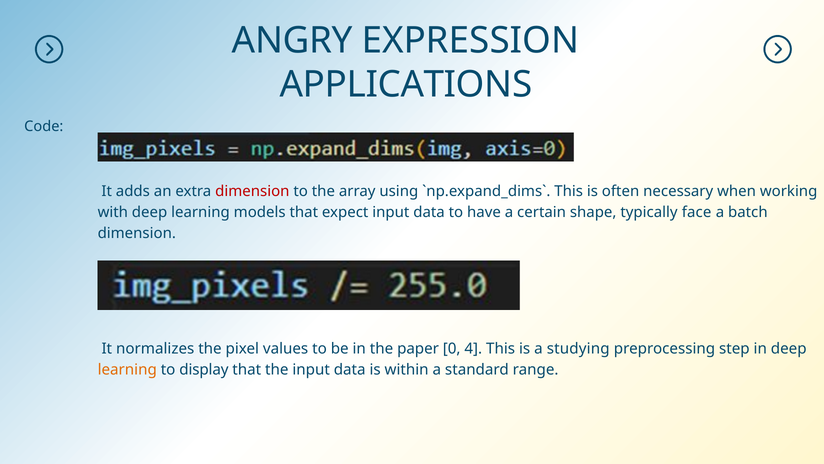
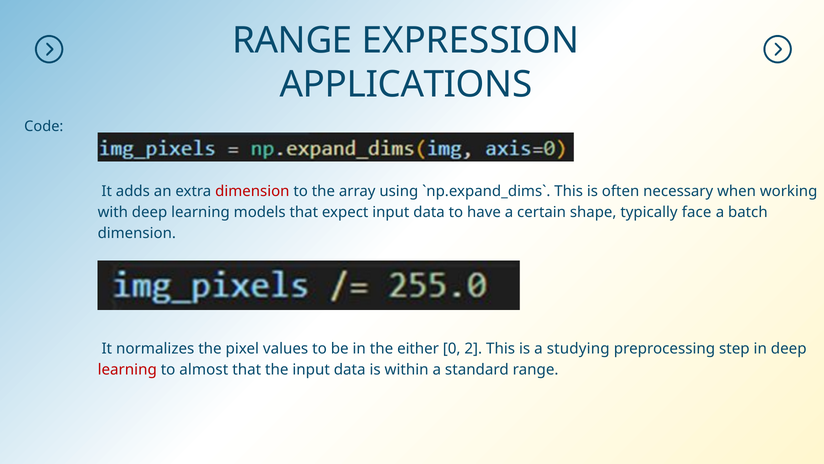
ANGRY: ANGRY -> RANGE (292, 40)
paper: paper -> either (418, 348)
4: 4 -> 2 (473, 348)
learning colour: orange -> red (127, 369)
display: display -> almost (204, 369)
